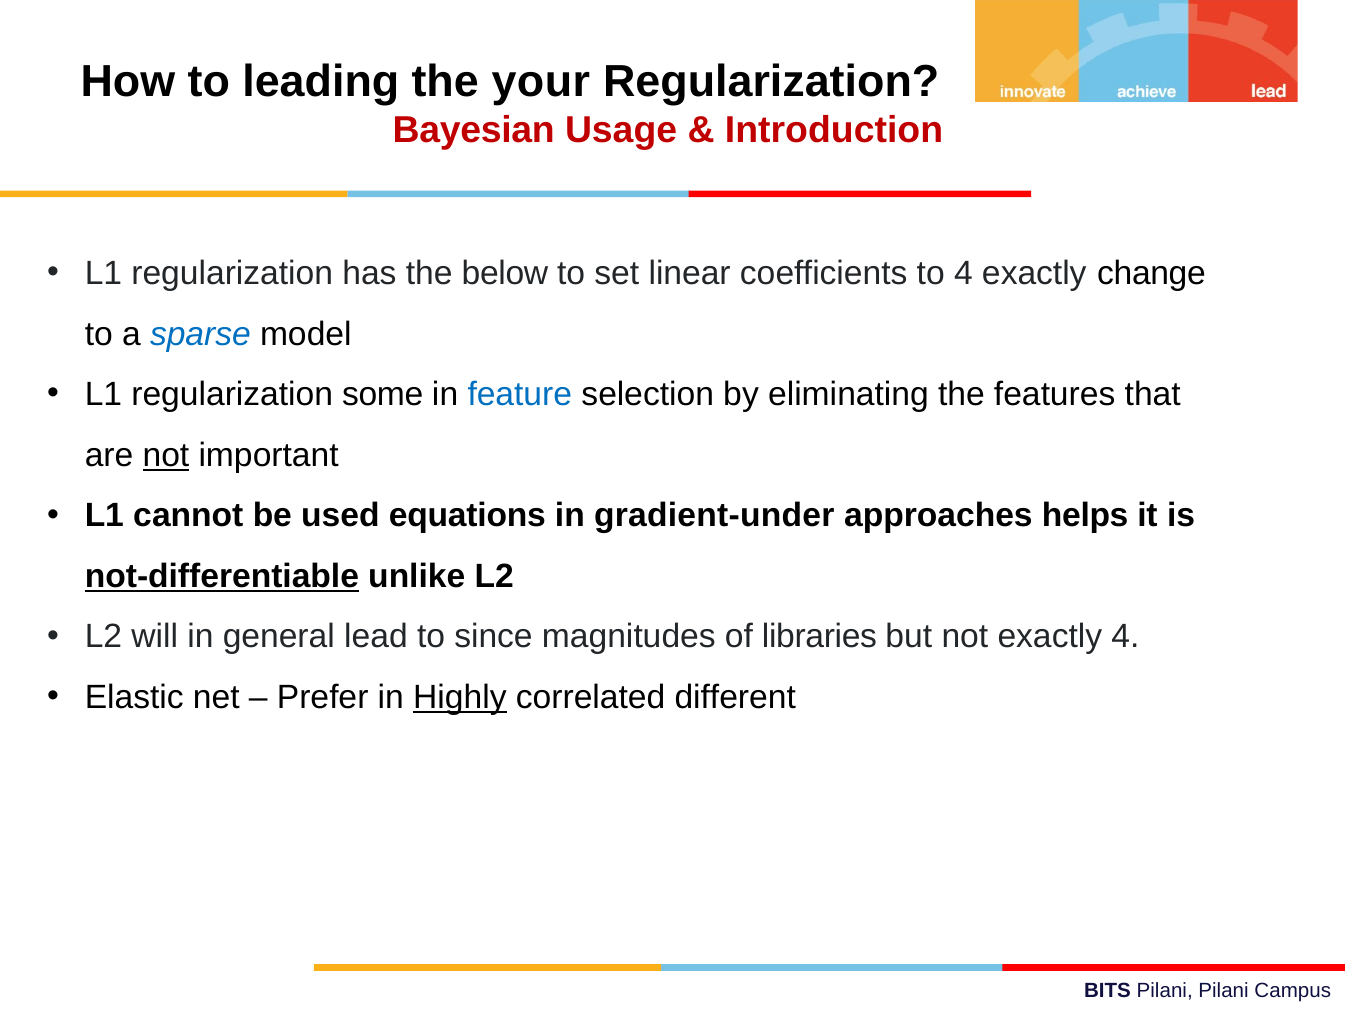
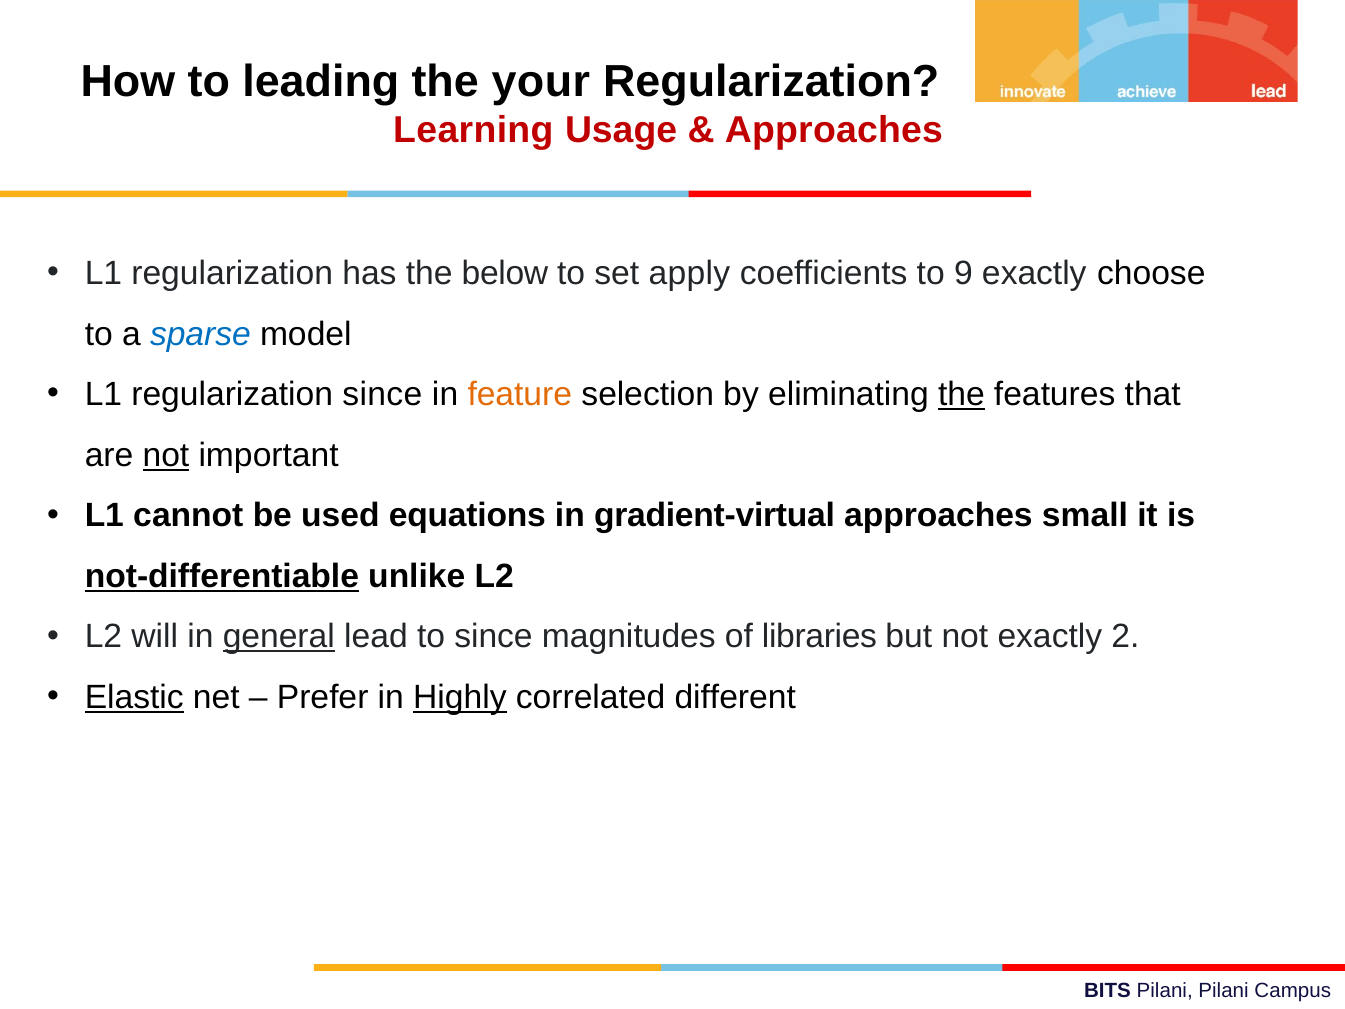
Bayesian: Bayesian -> Learning (473, 130)
Introduction: Introduction -> Approaches (834, 130)
linear: linear -> apply (689, 274)
to 4: 4 -> 9 (963, 274)
change: change -> choose (1151, 274)
regularization some: some -> since (382, 395)
feature colour: blue -> orange (520, 395)
the underline: none -> present (961, 395)
gradient-under: gradient-under -> gradient-virtual (715, 516)
helps: helps -> small (1085, 516)
general underline: none -> present (279, 637)
exactly 4: 4 -> 2 (1125, 637)
Elastic underline: none -> present (134, 697)
